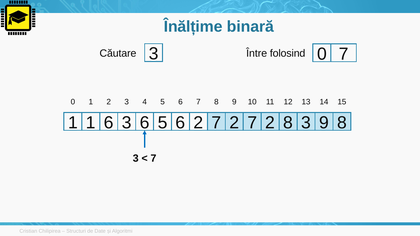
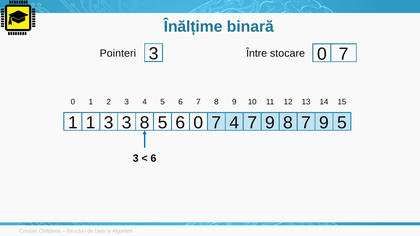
Căutare: Căutare -> Pointeri (118, 53)
folosind: folosind -> stocare (288, 53)
1 6: 6 -> 3 (109, 123)
3 6: 6 -> 8 (145, 123)
5 6 2: 2 -> 0 (198, 123)
2: 2 -> 4 (234, 123)
2: 2 -> 9 (270, 123)
8 3: 3 -> 7 (306, 123)
9 8: 8 -> 5 (342, 123)
7: 7 -> 6 (153, 159)
